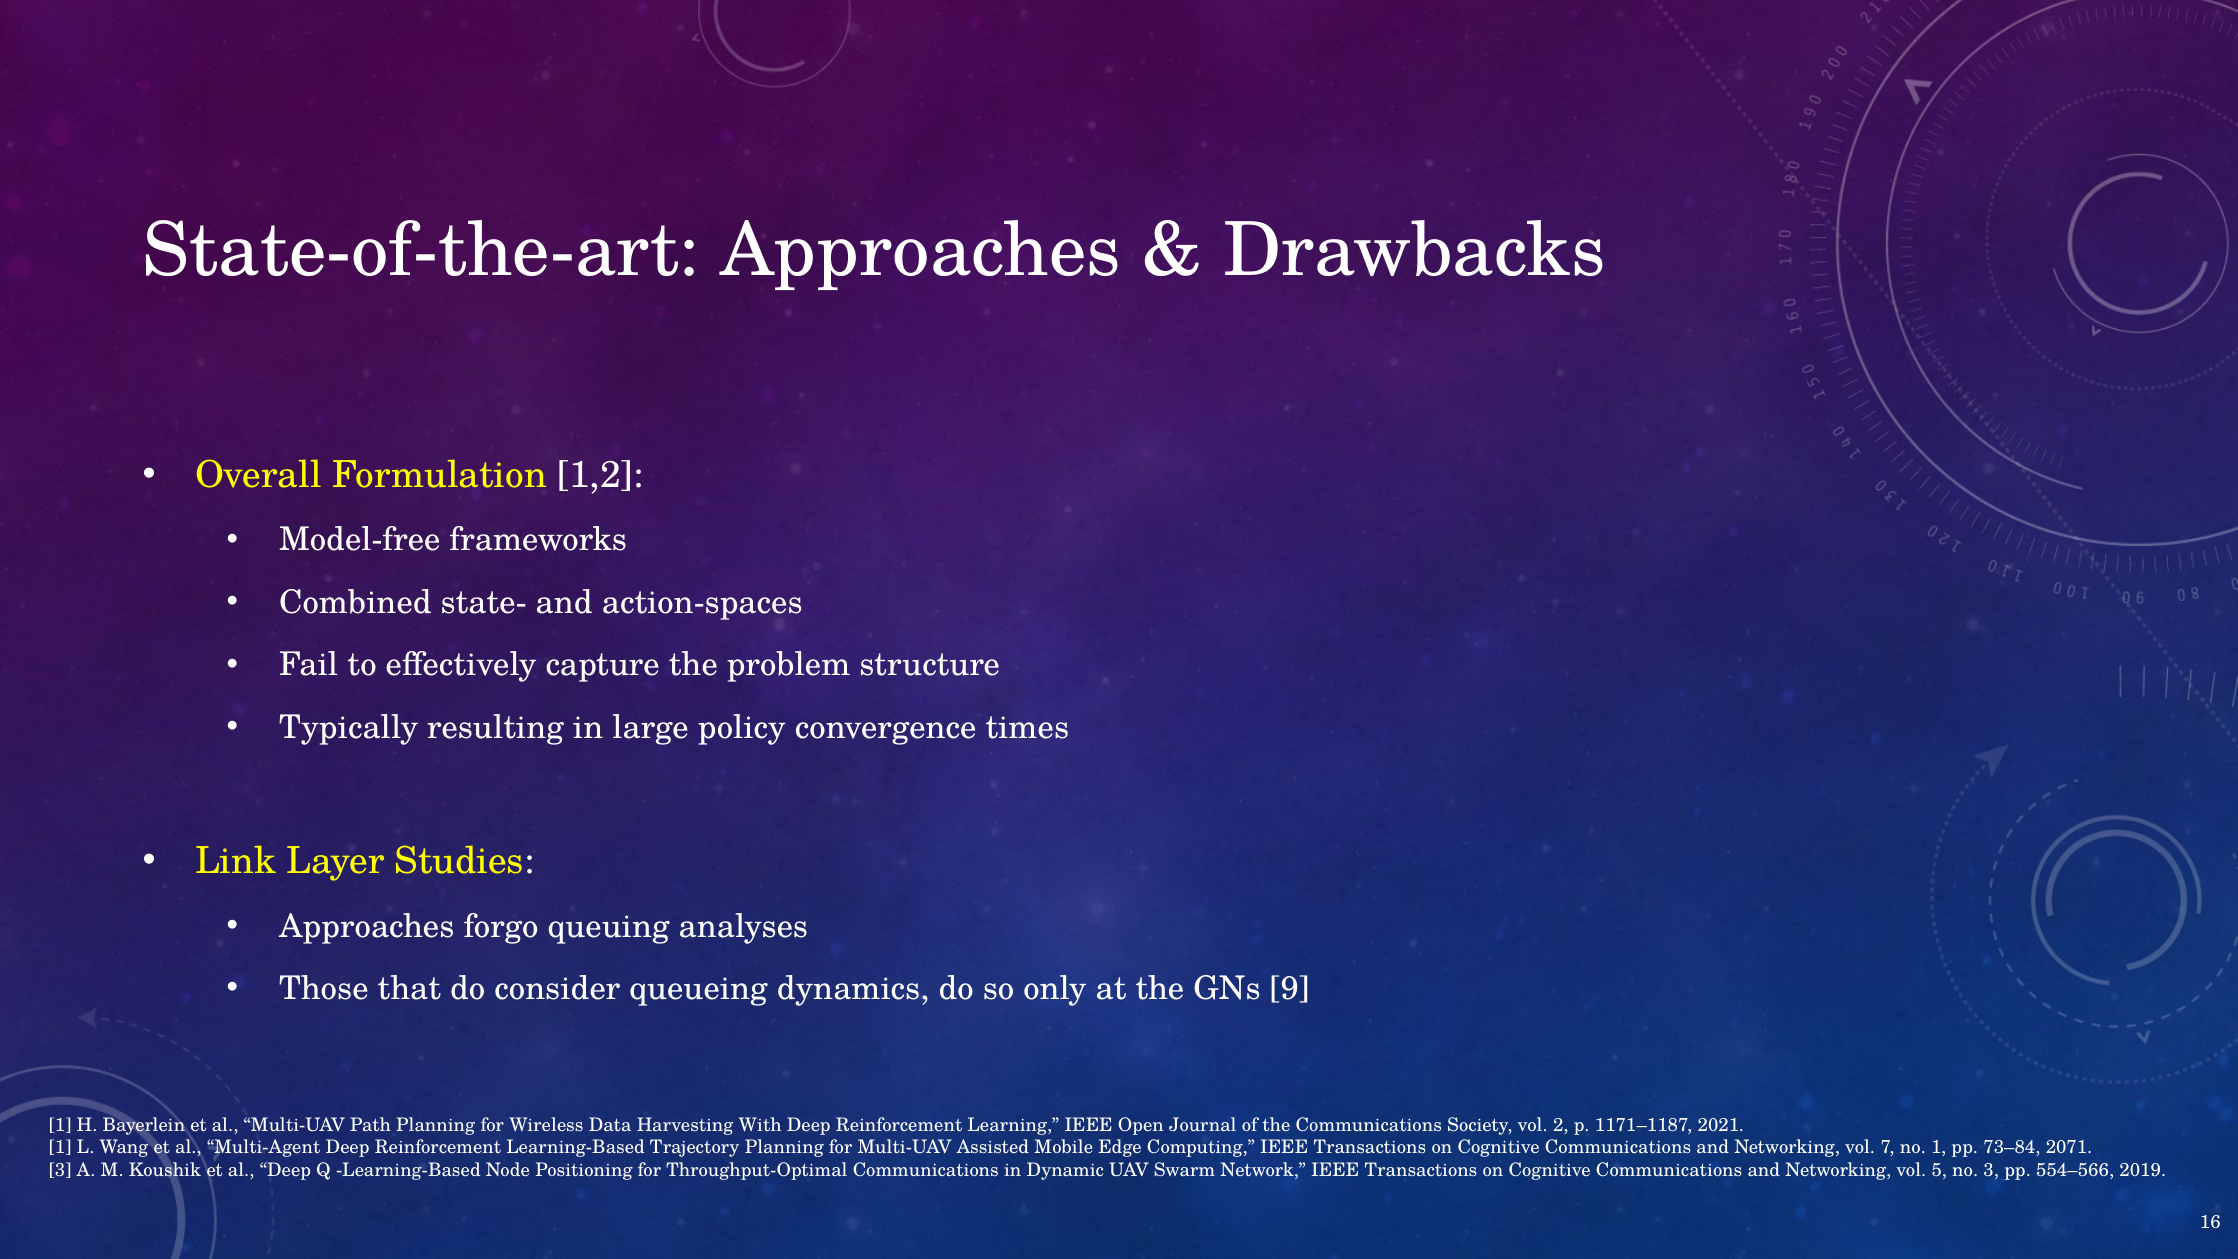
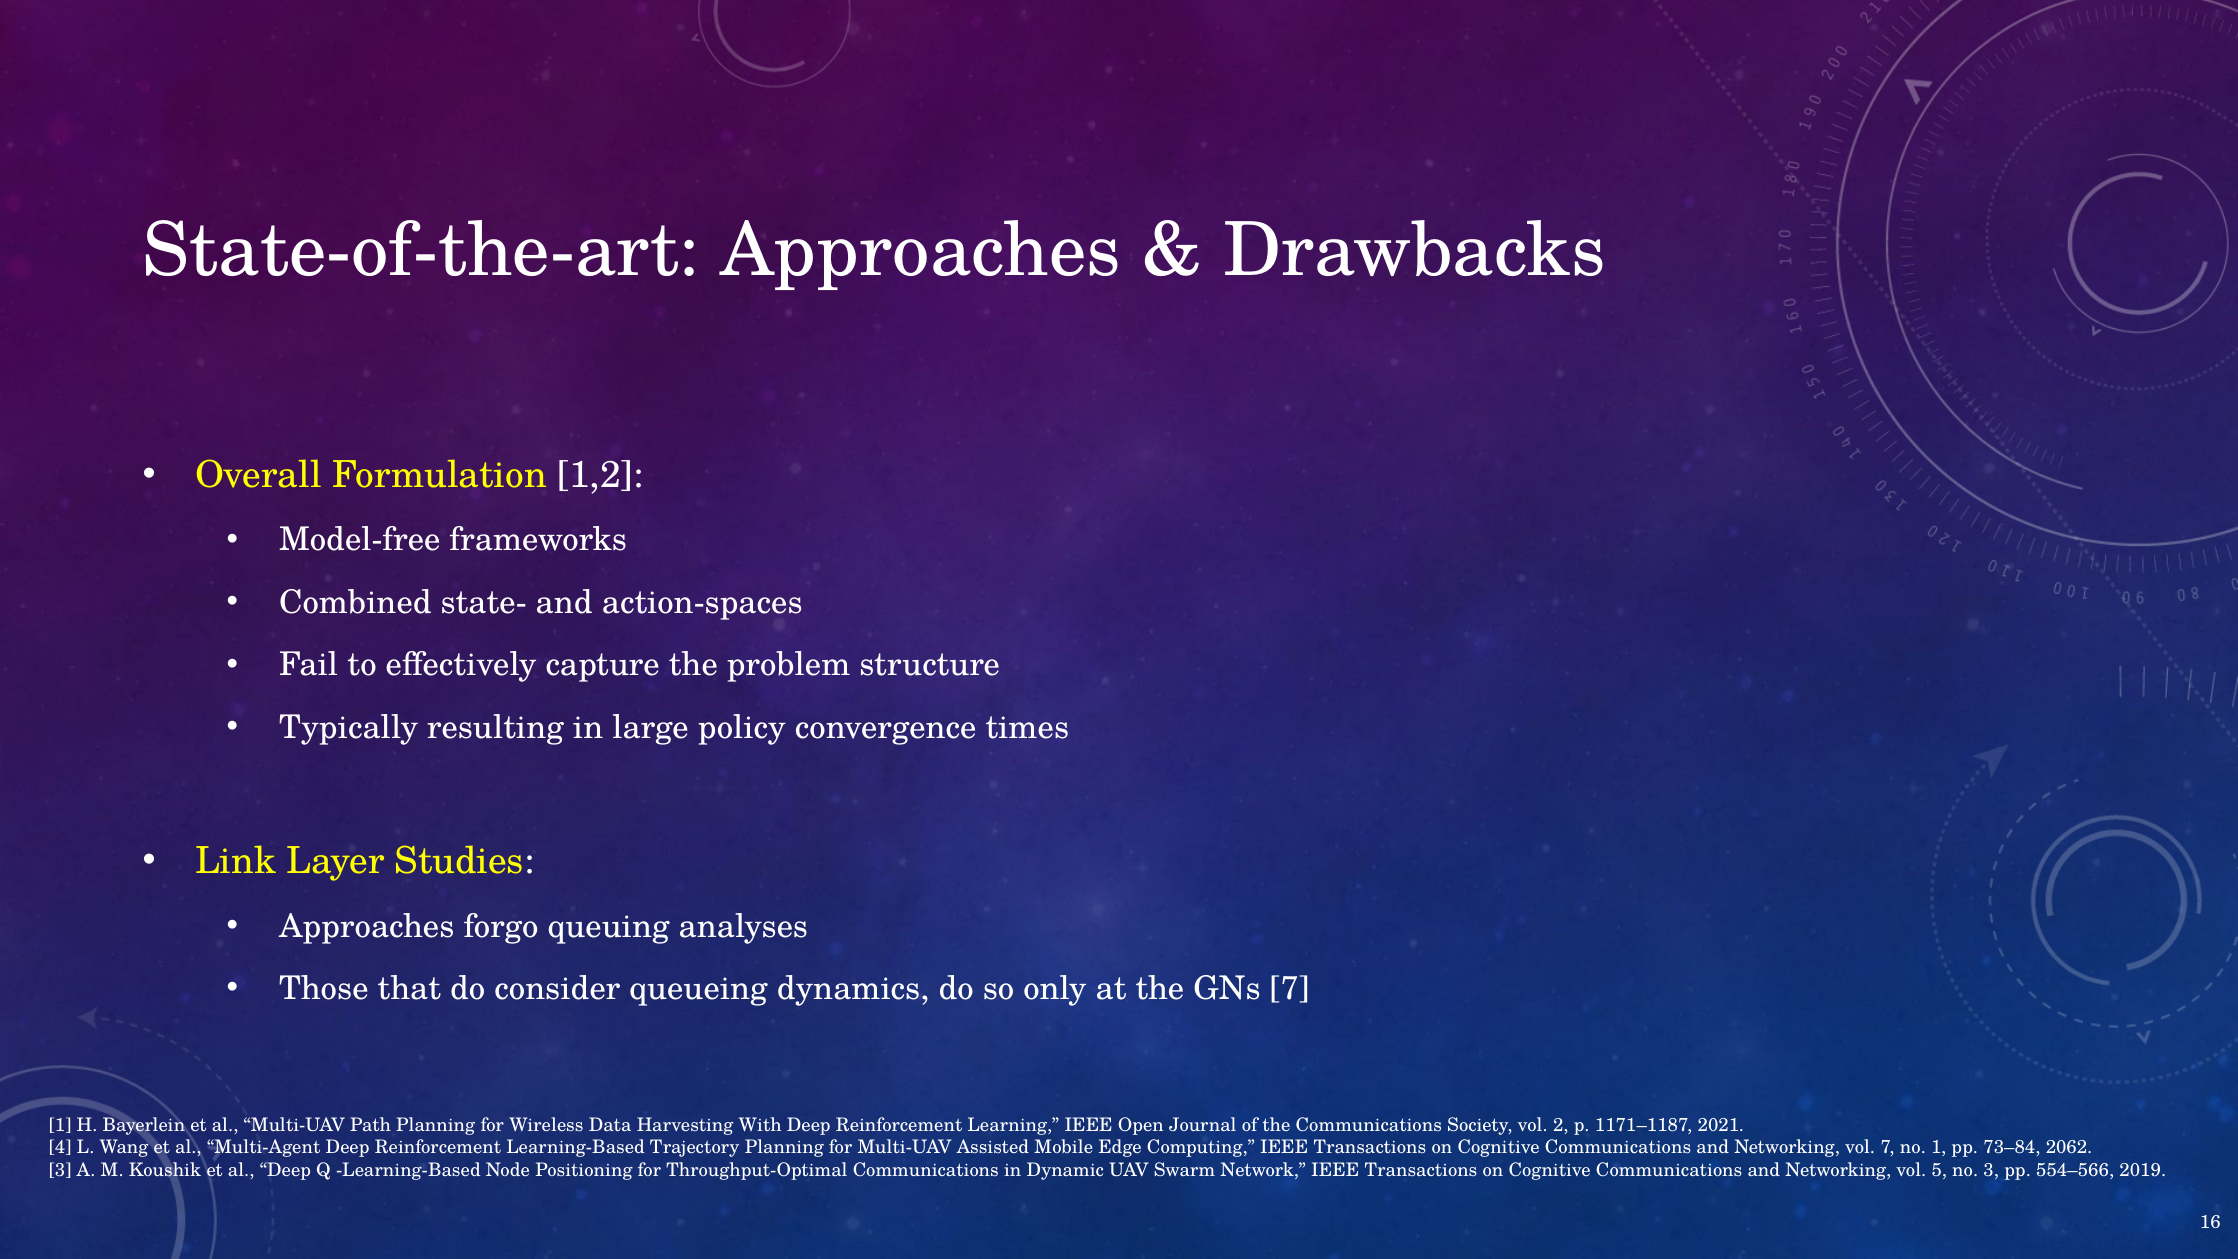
GNs 9: 9 -> 7 (1290, 989)
1: 1 -> 4 (60, 1147)
2071: 2071 -> 2062 (2069, 1147)
